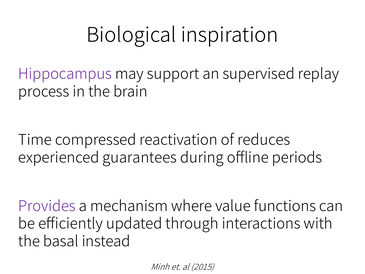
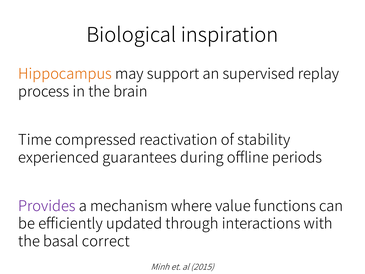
Hippocampus colour: purple -> orange (65, 74)
reduces: reduces -> stability (264, 140)
instead: instead -> correct (106, 241)
